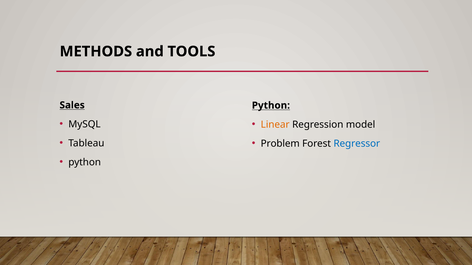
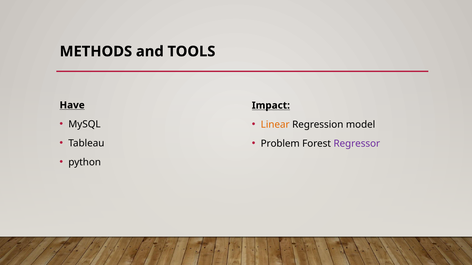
Sales: Sales -> Have (72, 105)
Python: Python -> Impact (271, 106)
Regressor colour: blue -> purple (357, 144)
